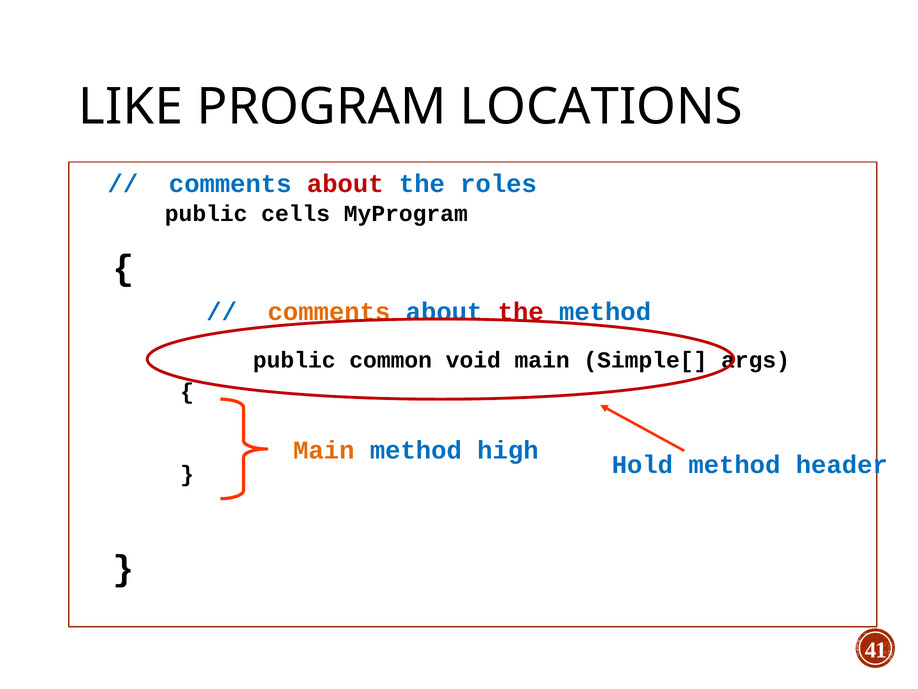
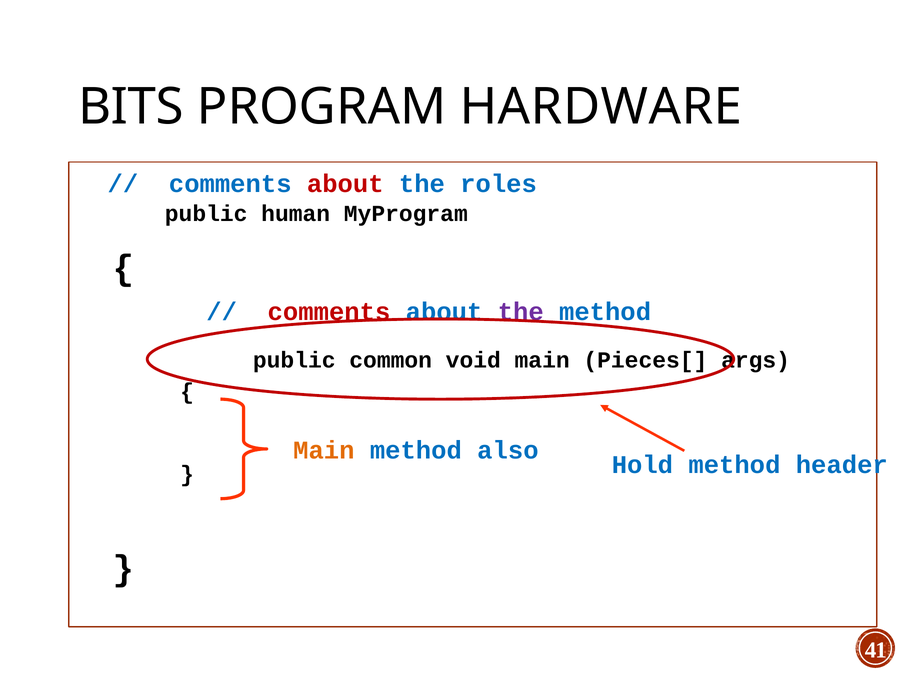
LIKE: LIKE -> BITS (131, 107)
LOCATIONS: LOCATIONS -> HARDWARE (601, 107)
cells: cells -> human (296, 213)
comments colour: orange -> red (329, 312)
the colour: red -> purple (521, 312)
Simple[: Simple[ -> Pieces[ (645, 360)
high: high -> also (508, 450)
